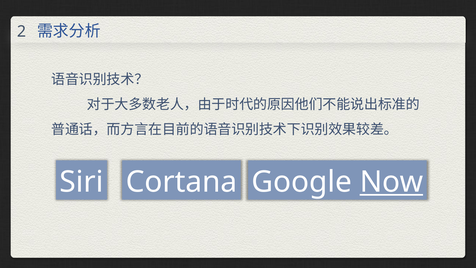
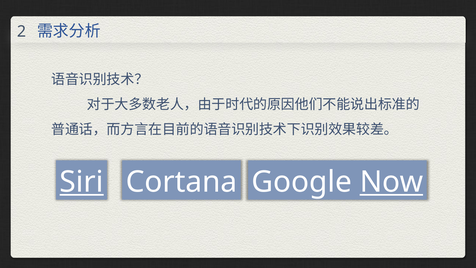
Siri underline: none -> present (82, 182)
